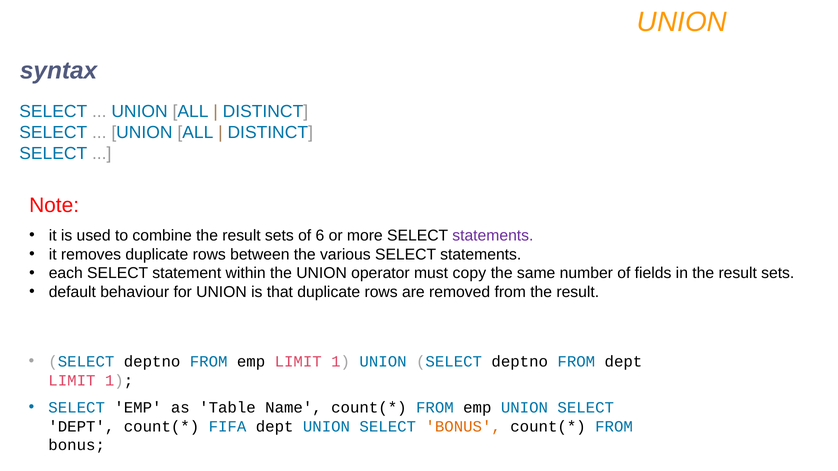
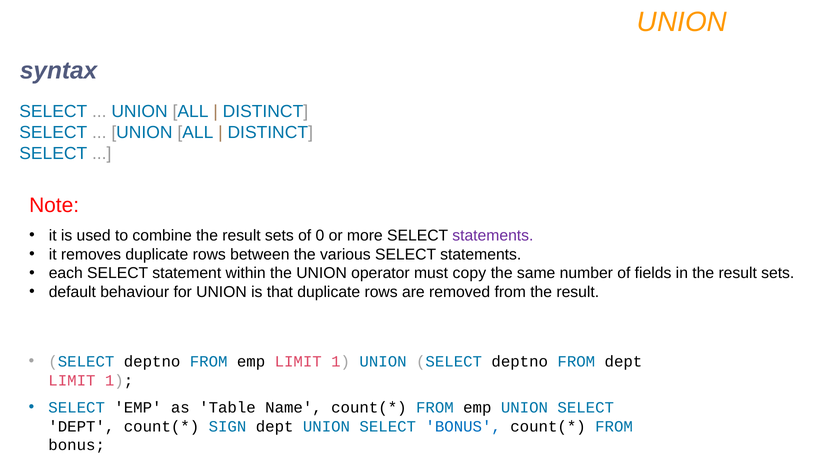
6: 6 -> 0 (320, 236)
FIFA: FIFA -> SIGN (227, 427)
BONUS colour: orange -> blue (463, 427)
